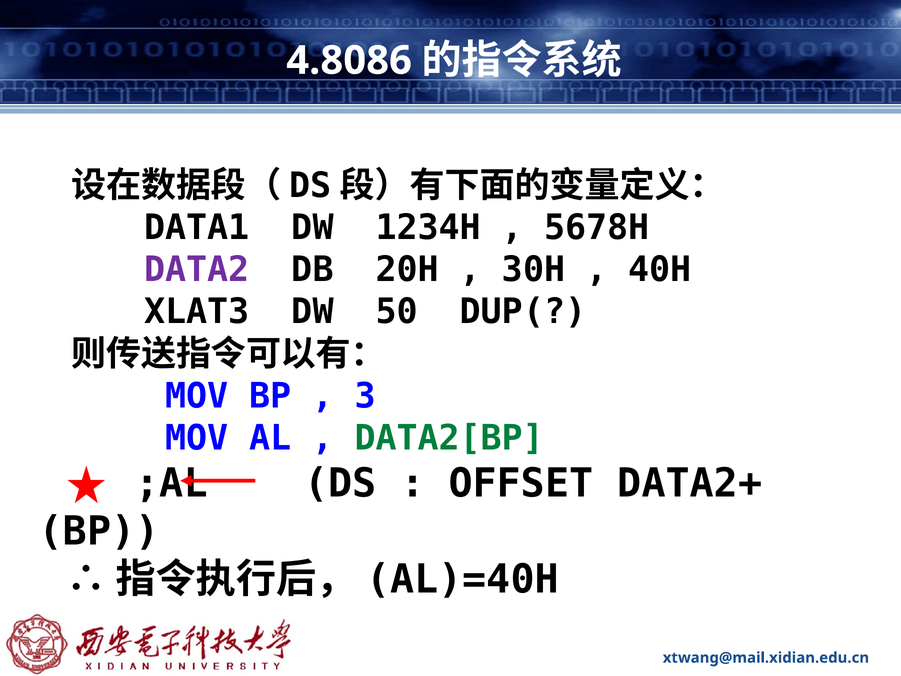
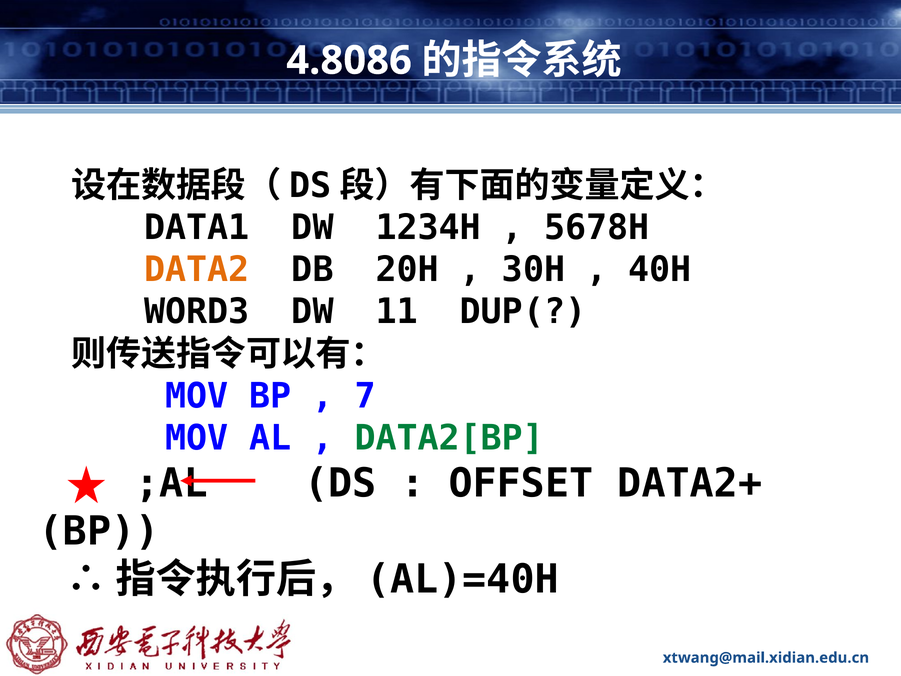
DATA2 colour: purple -> orange (197, 270)
XLAT3: XLAT3 -> WORD3 (197, 312)
50: 50 -> 11 (397, 312)
3: 3 -> 7 (365, 396)
